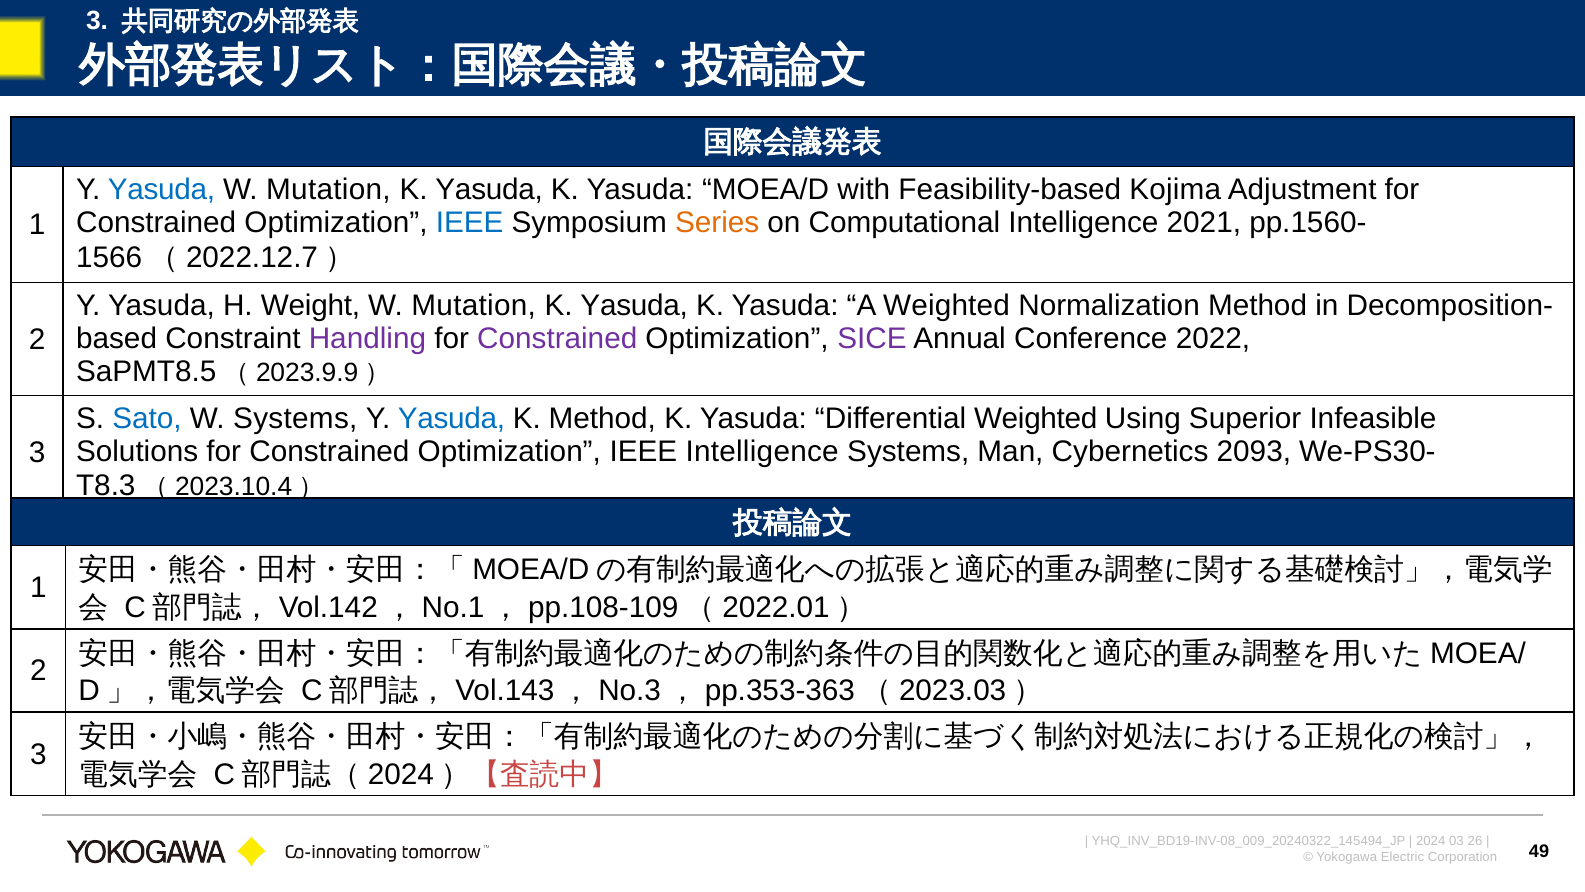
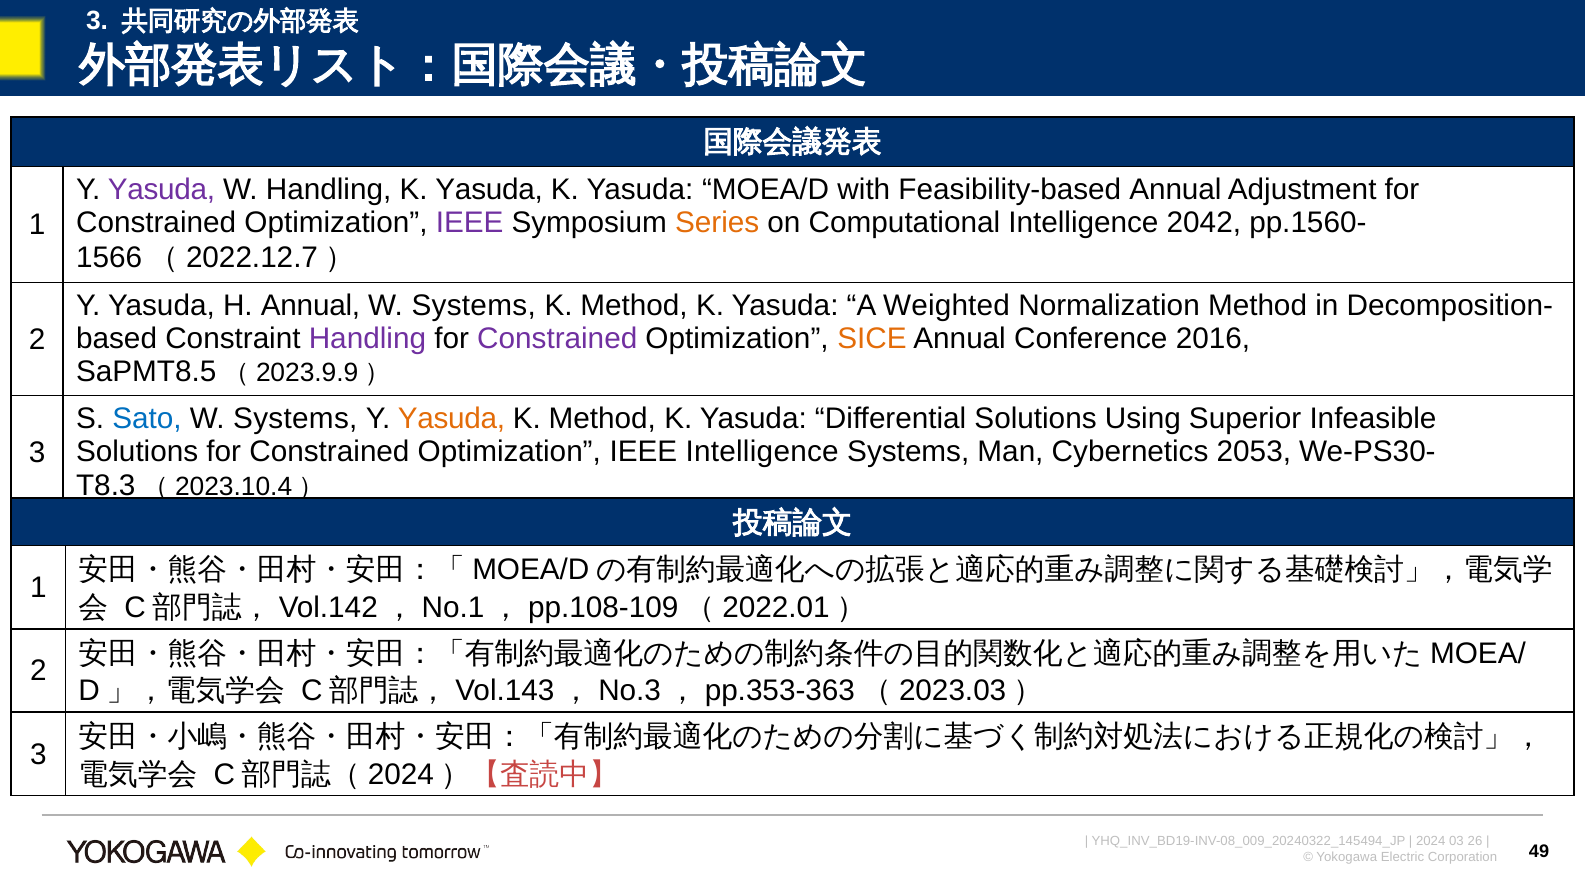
Yasuda colour: blue -> purple (162, 189)
Mutation: Mutation -> Handling (329, 189)
Feasibility-based Kojima: Kojima -> Annual (1175, 189)
IEEE colour: blue -> purple (470, 223)
2021: 2021 -> 2042 (1204, 223)
H Weight: Weight -> Annual (311, 305)
Mutation: Mutation -> Systems (474, 305)
Yasuda: Yasuda -> Method (634, 305)
SICE colour: purple -> orange (872, 339)
2022: 2022 -> 2016 (1213, 339)
Yasuda colour: blue -> orange (451, 419)
Differential Weighted: Weighted -> Solutions (1036, 419)
2093: 2093 -> 2053 (1254, 452)
